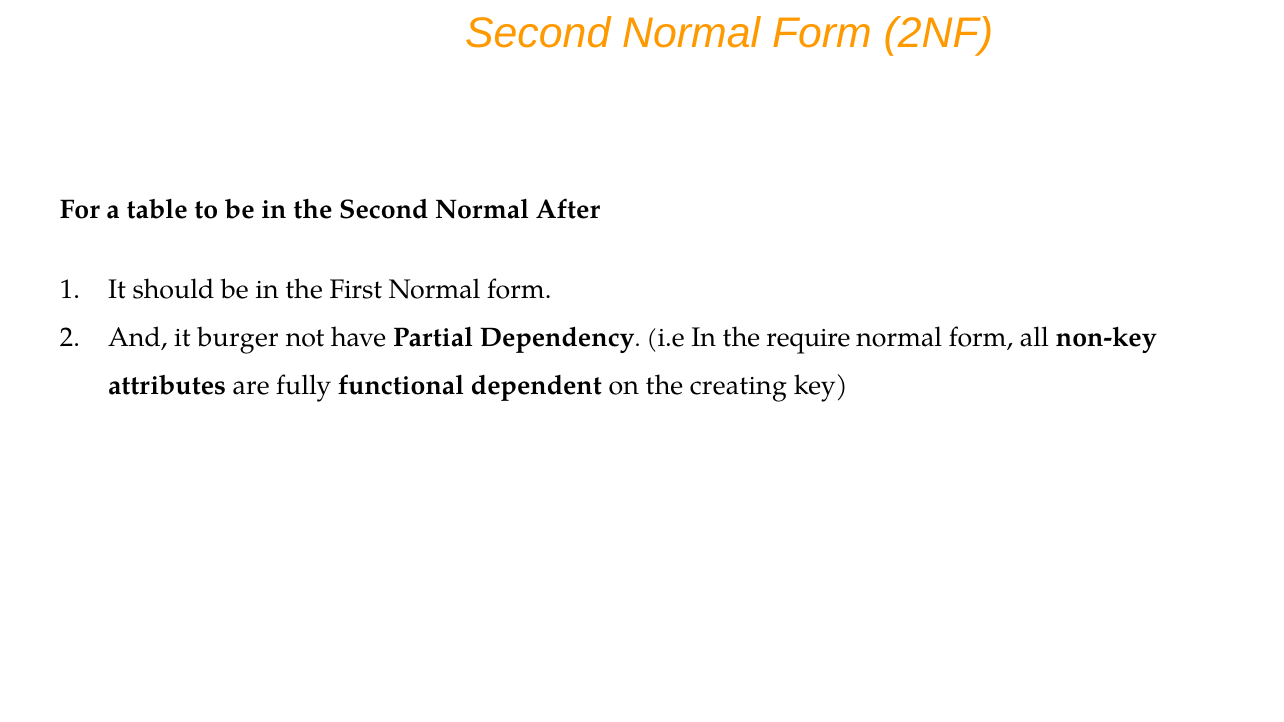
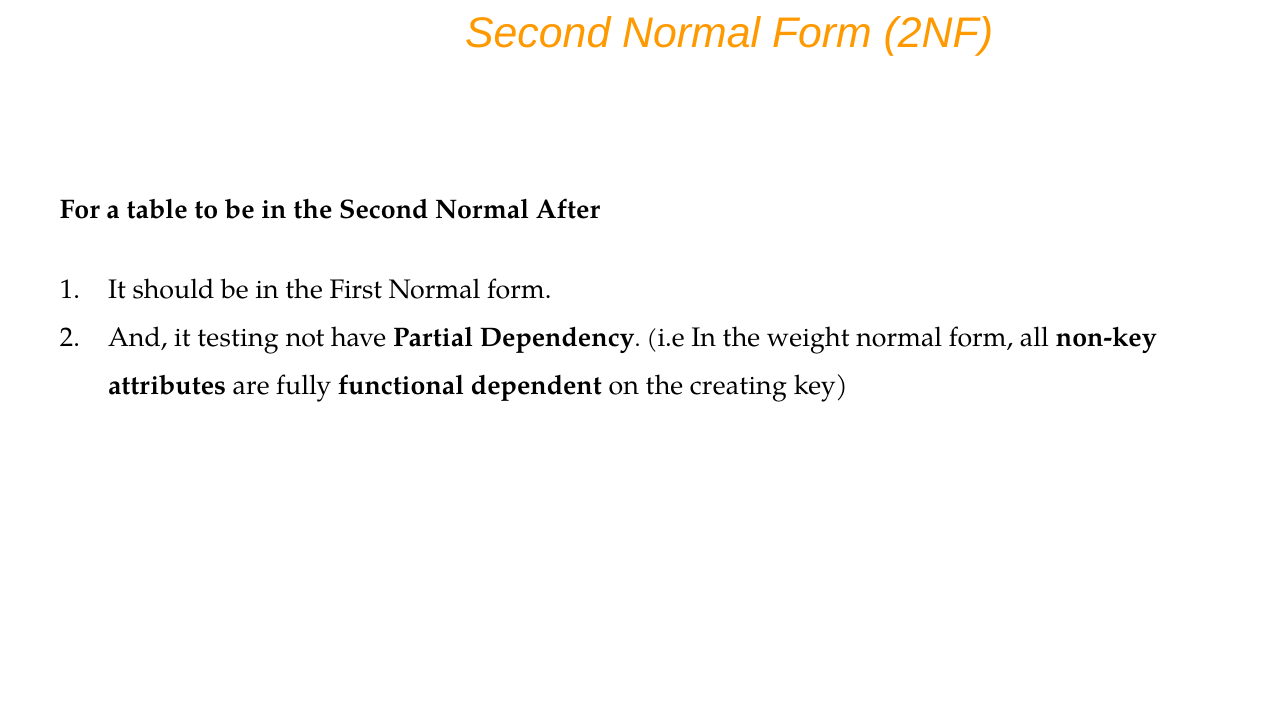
burger: burger -> testing (238, 338)
require: require -> weight (808, 338)
